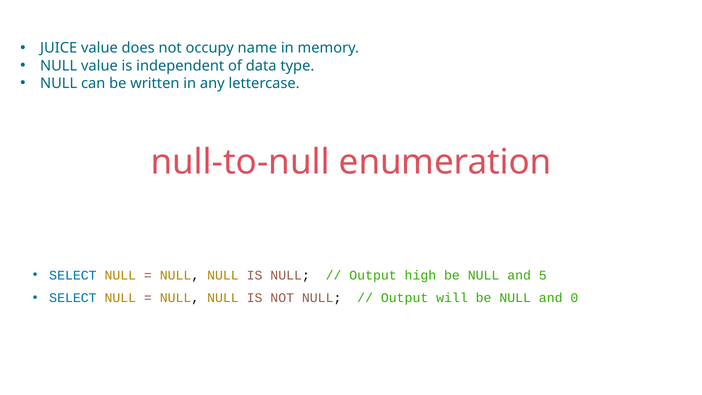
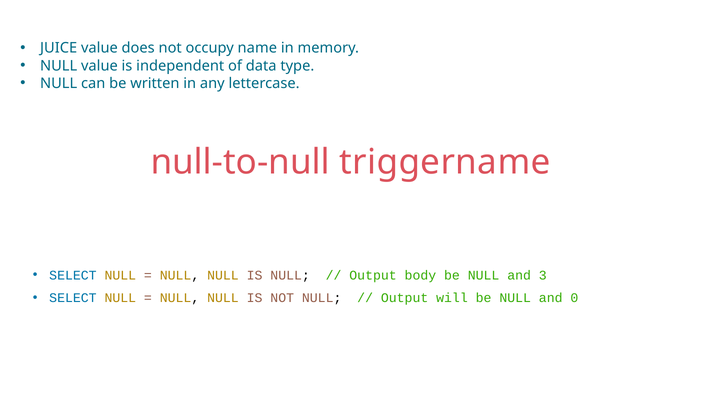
enumeration: enumeration -> triggername (445, 162)
high: high -> body (420, 275)
5: 5 -> 3 (543, 275)
